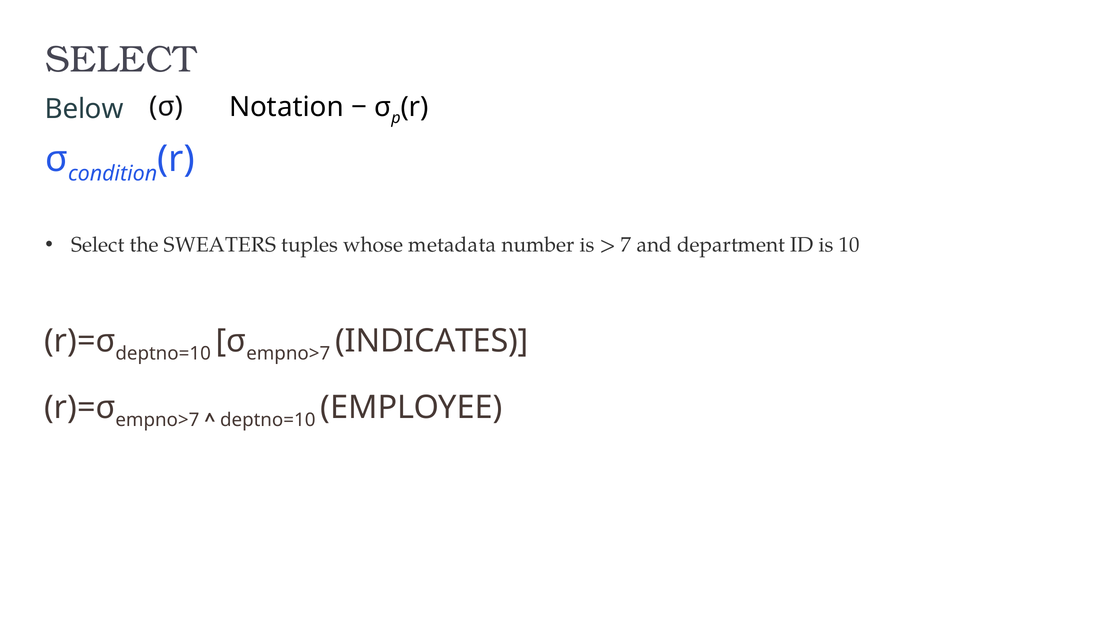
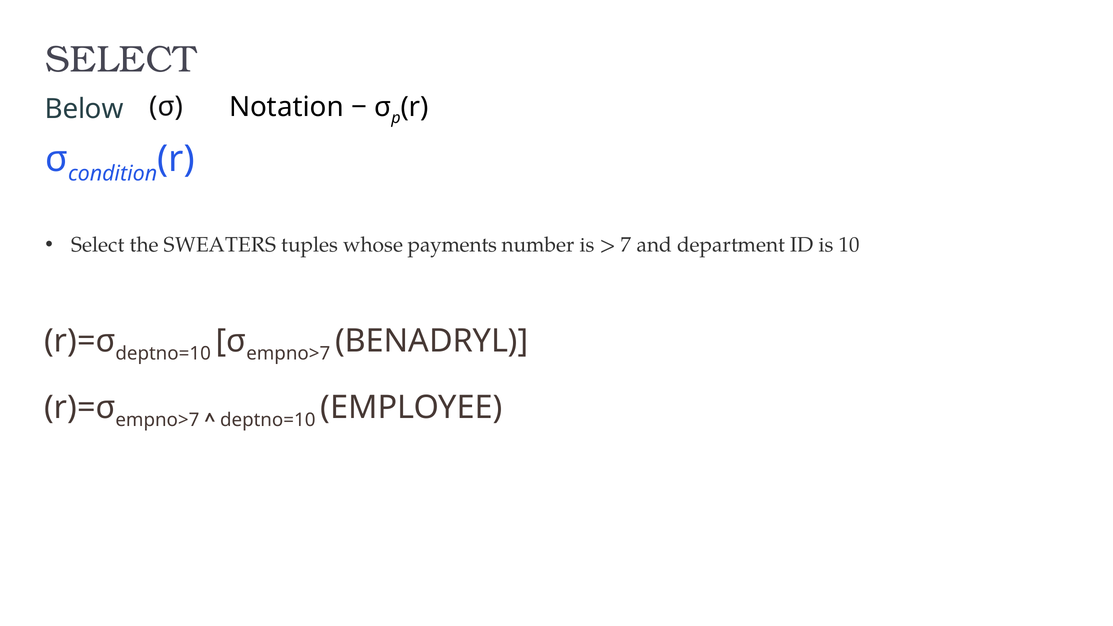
metadata: metadata -> payments (452, 245)
INDICATES: INDICATES -> BENADRYL (432, 341)
